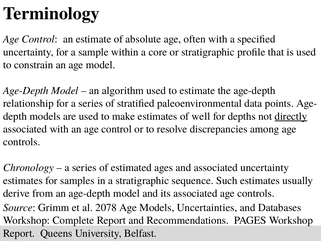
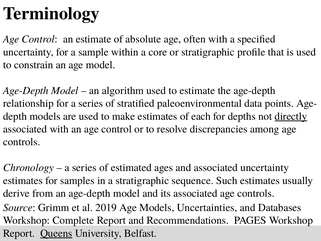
well: well -> each (201, 116)
2078: 2078 -> 2019 (106, 207)
Queens underline: none -> present (56, 233)
